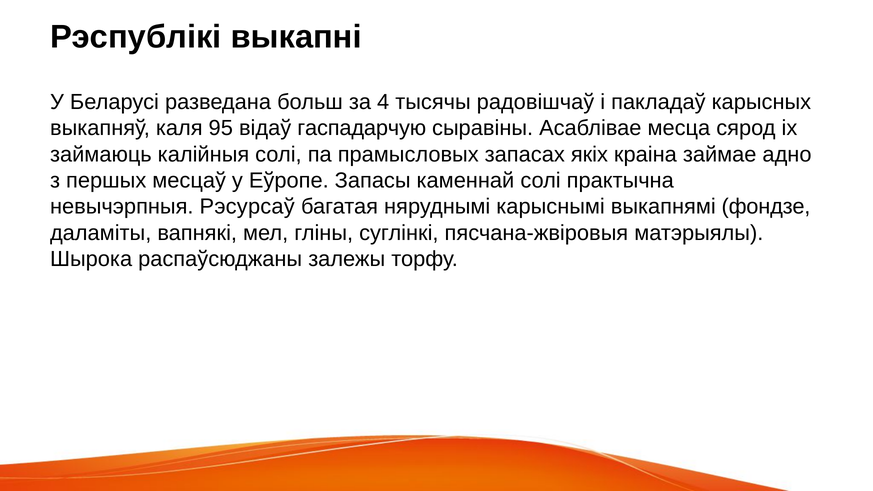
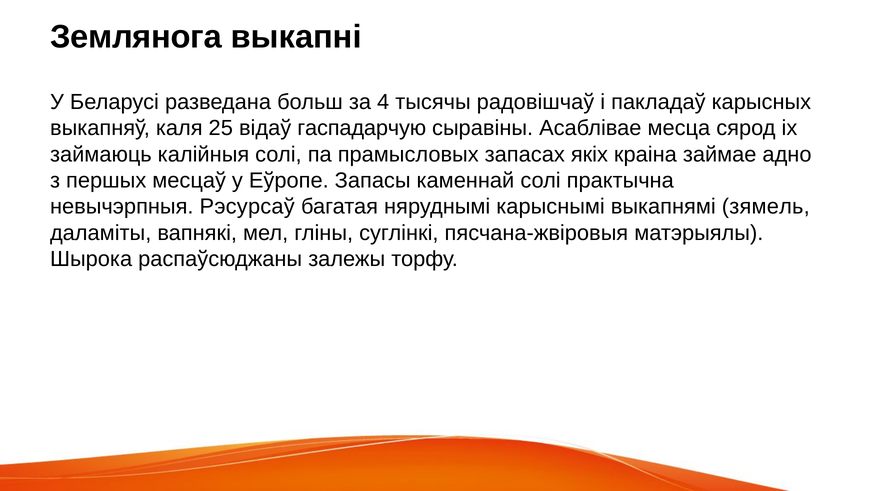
Рэспублікі: Рэспублікі -> Землянога (136, 37)
95: 95 -> 25 (221, 128)
фондзе: фондзе -> зямель (766, 207)
